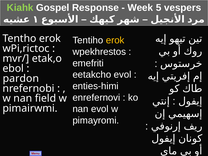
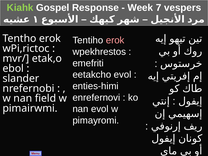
5: 5 -> 7 (159, 8)
erok colour: yellow -> pink (115, 40)
pardon: pardon -> slander (21, 78)
